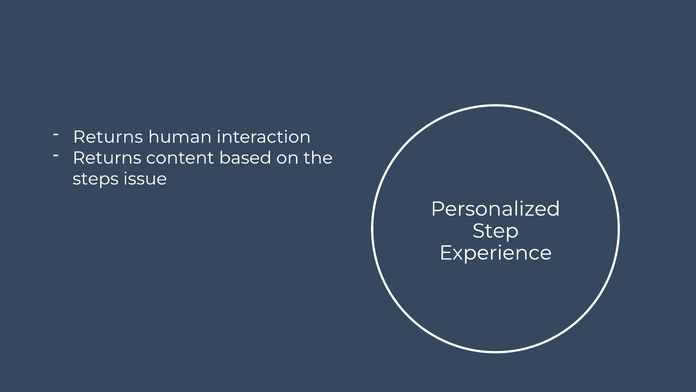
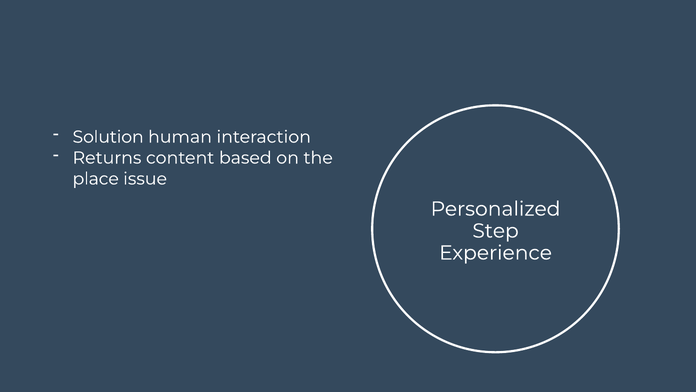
Returns: Returns -> Solution (108, 137)
steps: steps -> place (96, 179)
